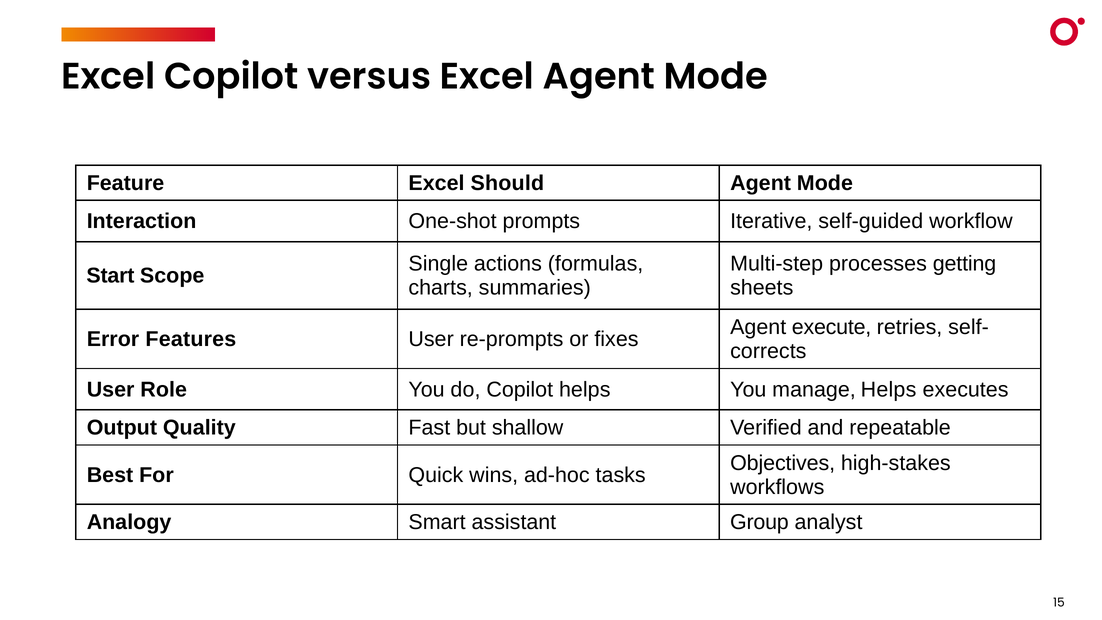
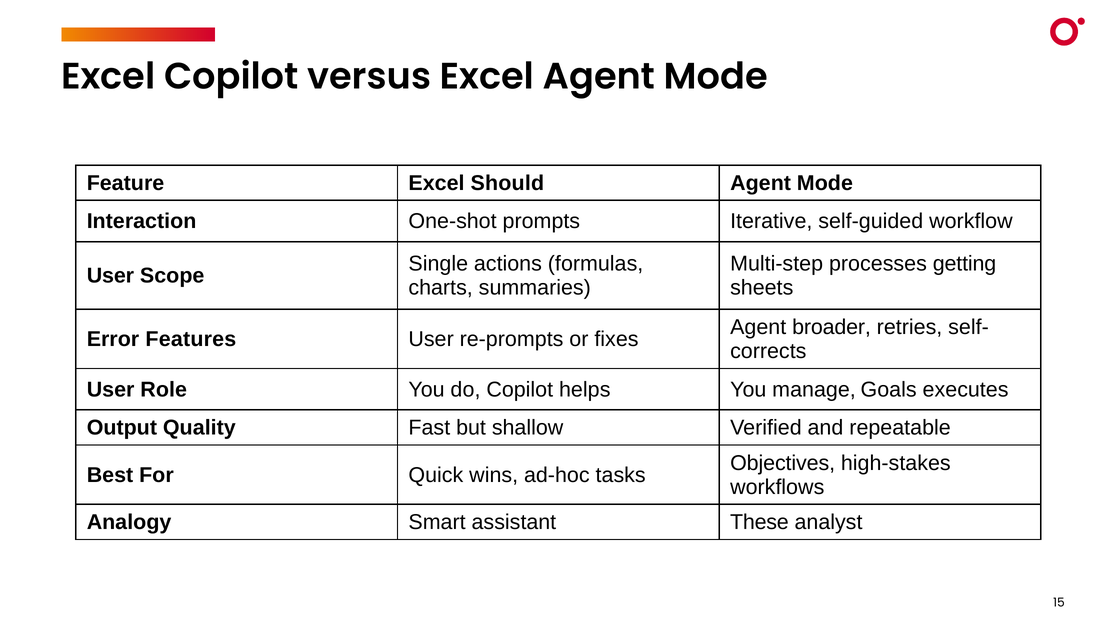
Start: Start -> User (110, 276)
execute: execute -> broader (832, 327)
manage Helps: Helps -> Goals (889, 389)
Group: Group -> These (759, 522)
